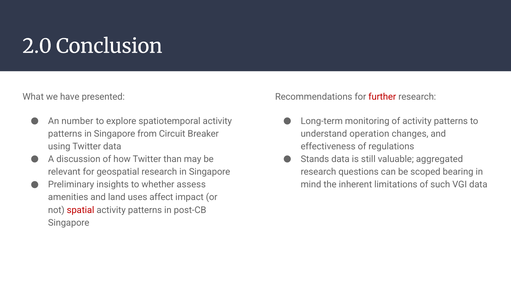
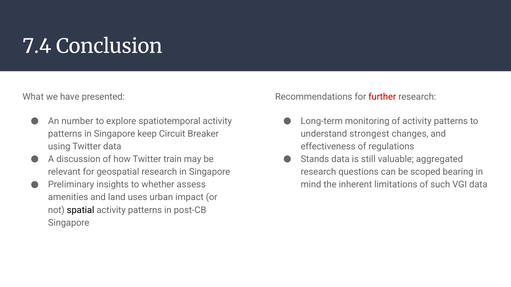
2.0: 2.0 -> 7.4 (37, 46)
from: from -> keep (147, 134)
operation: operation -> strongest (369, 134)
than: than -> train (173, 159)
affect: affect -> urban (161, 198)
spatial colour: red -> black (81, 210)
